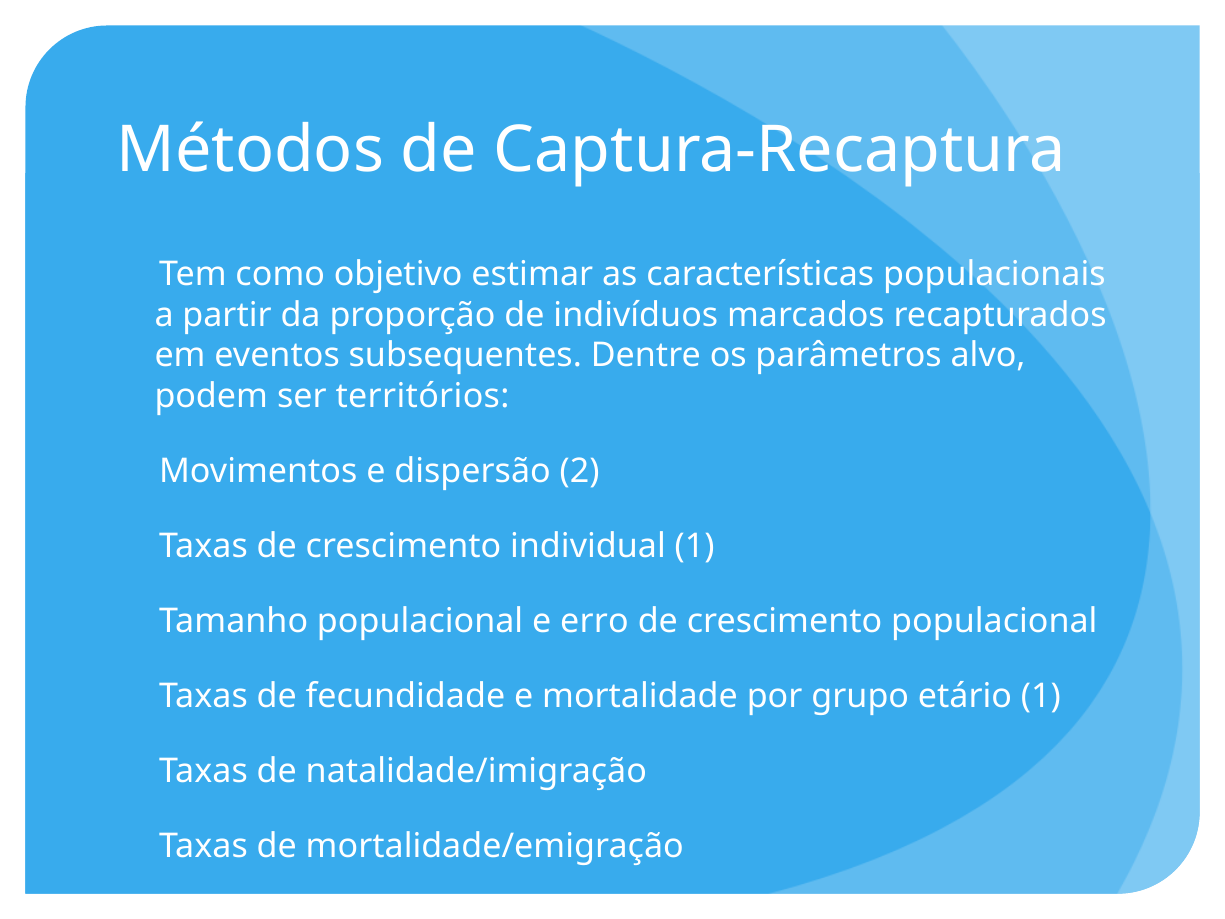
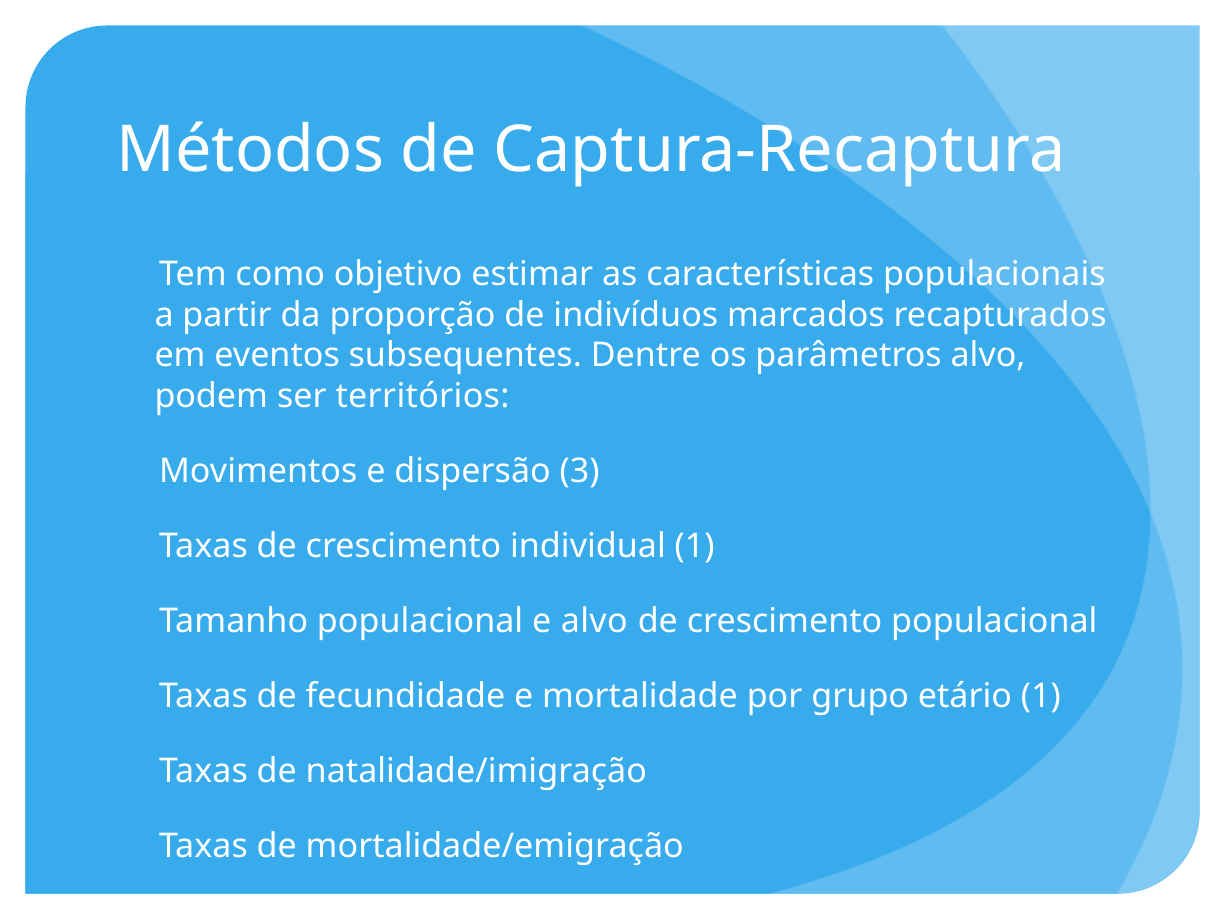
2: 2 -> 3 (580, 471)
e erro: erro -> alvo (594, 621)
